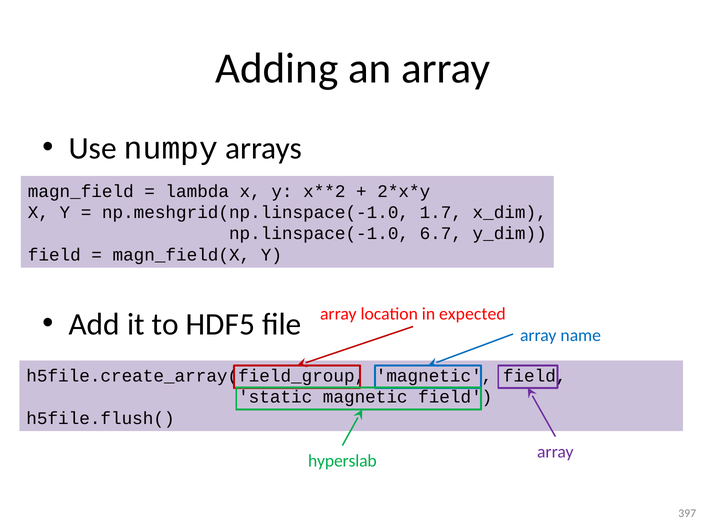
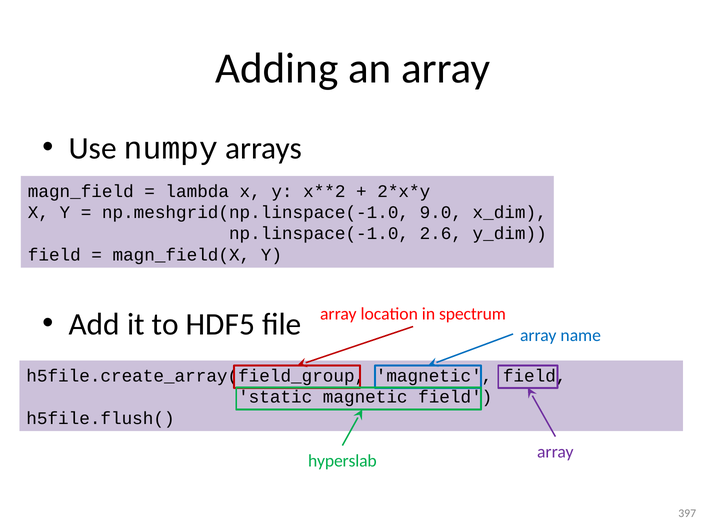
1.7: 1.7 -> 9.0 (441, 212)
6.7: 6.7 -> 2.6 (441, 233)
expected: expected -> spectrum (472, 313)
